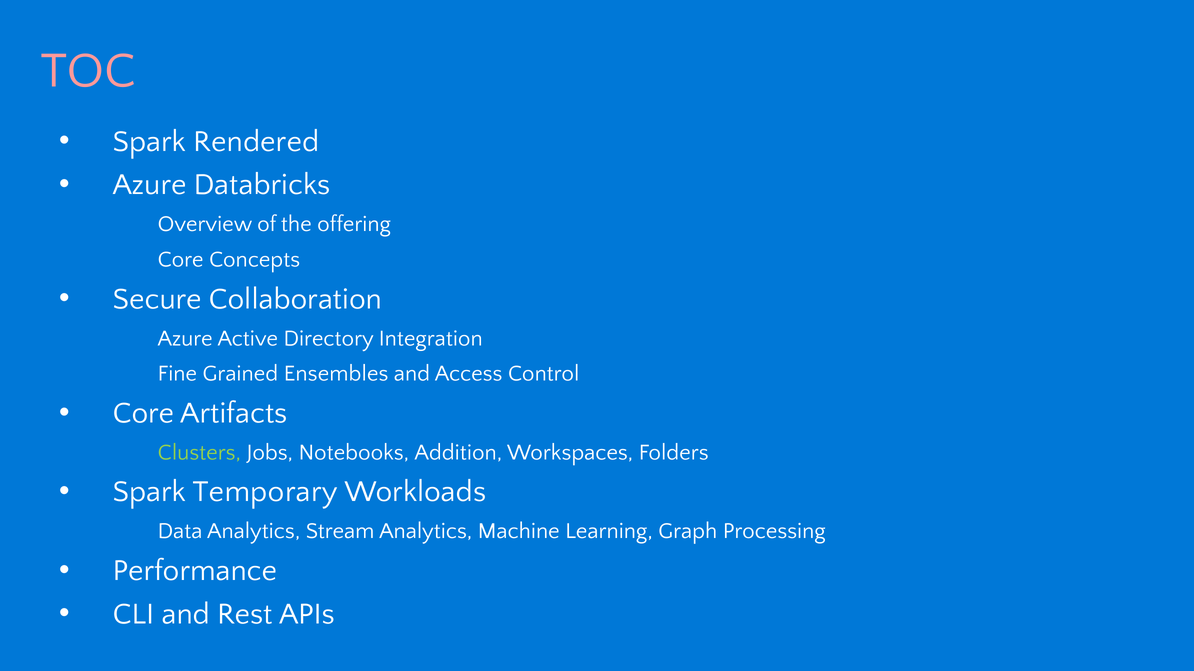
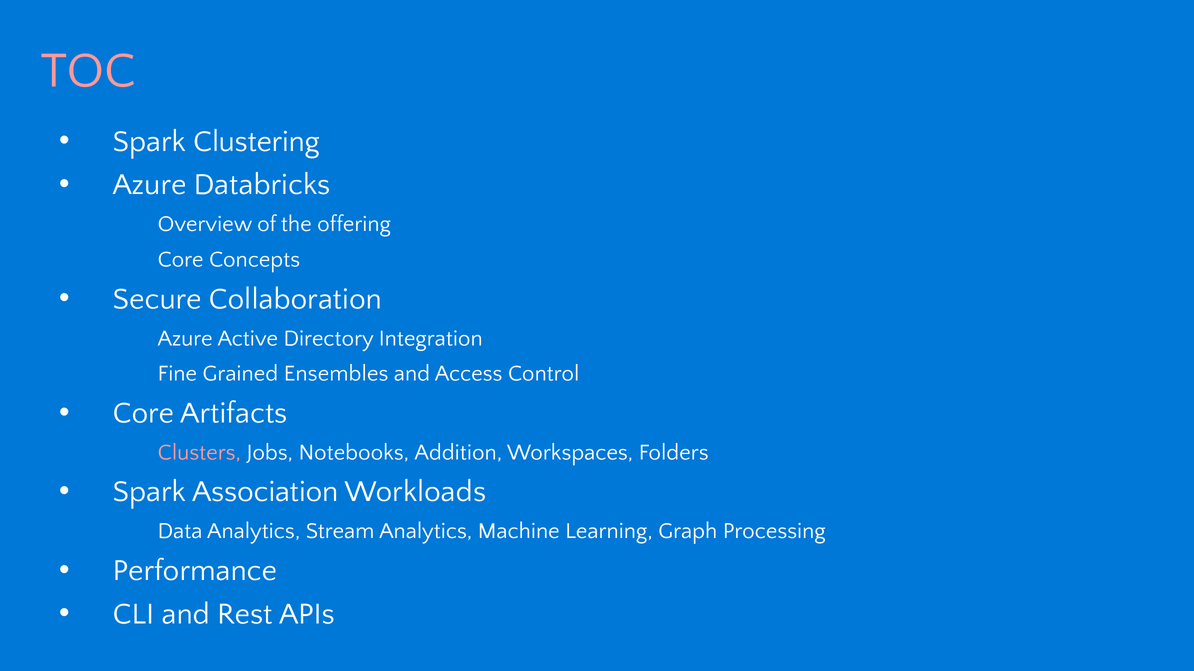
Rendered: Rendered -> Clustering (257, 141)
Clusters colour: light green -> pink (199, 453)
Temporary: Temporary -> Association (265, 492)
